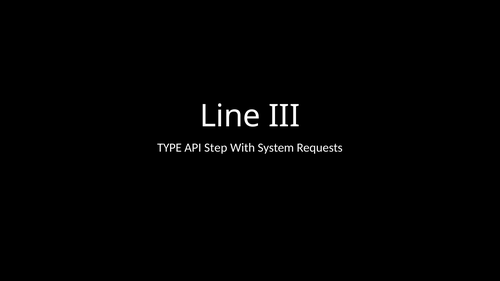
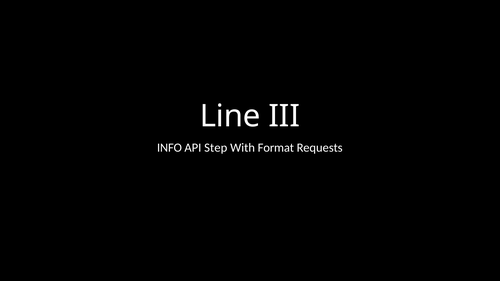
TYPE: TYPE -> INFO (169, 148)
System: System -> Format (276, 148)
